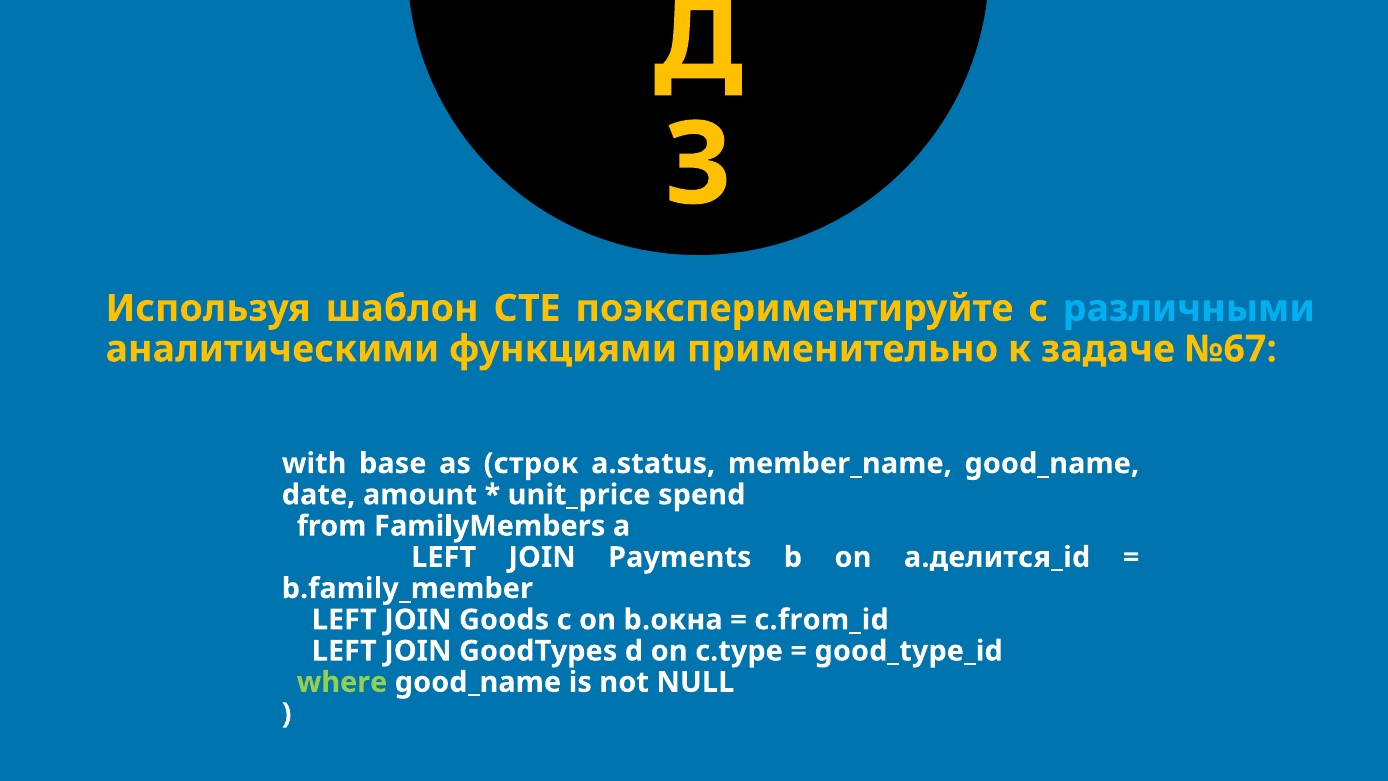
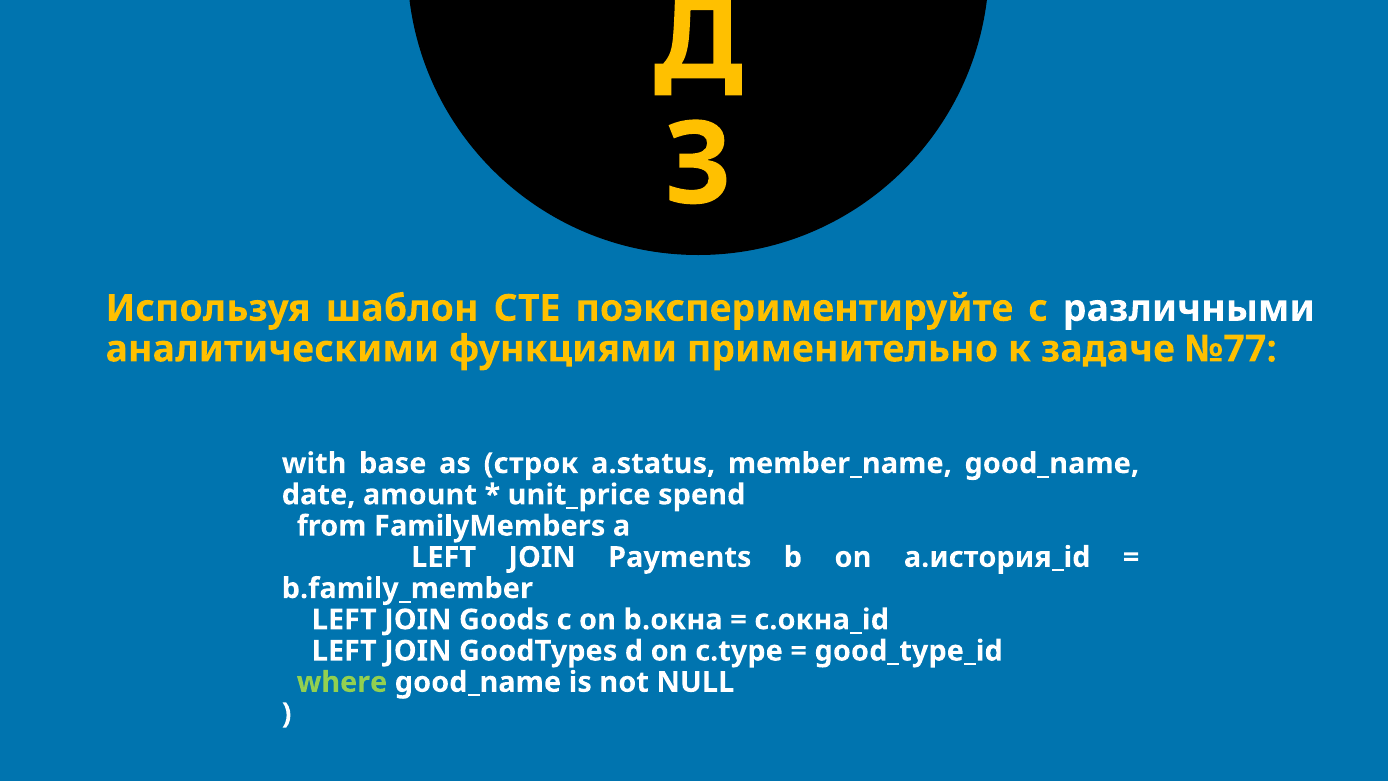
различными colour: light blue -> white (1189, 308)
№67: №67 -> №77 (1231, 349)
a.делится_id: a.делится_id -> a.история_id (997, 557)
c.from_id: c.from_id -> c.окна_id (822, 620)
